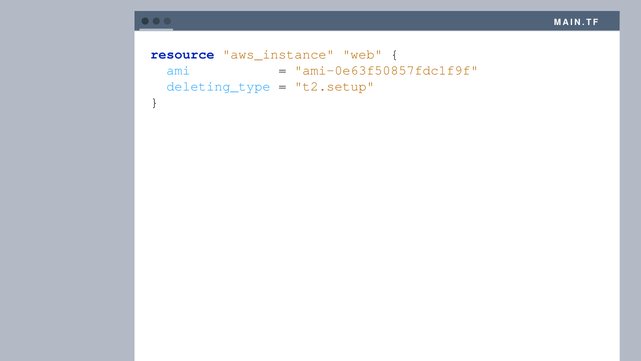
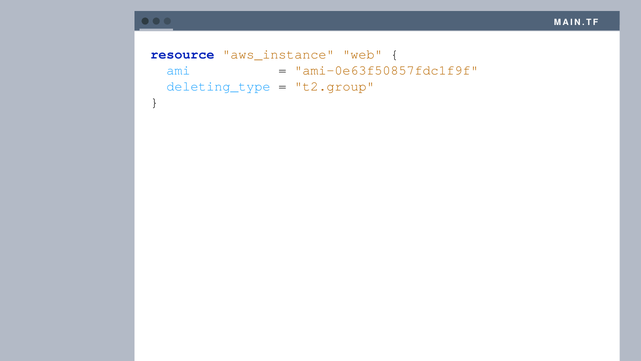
t2.setup: t2.setup -> t2.group (335, 86)
